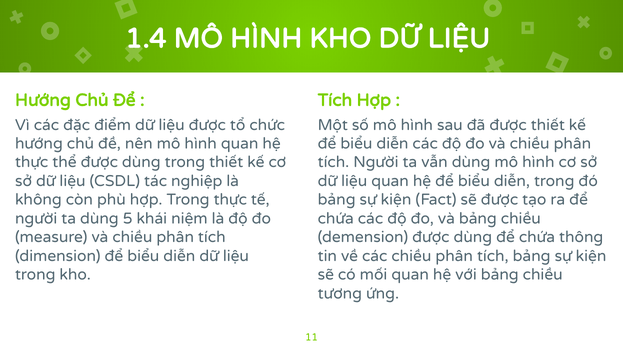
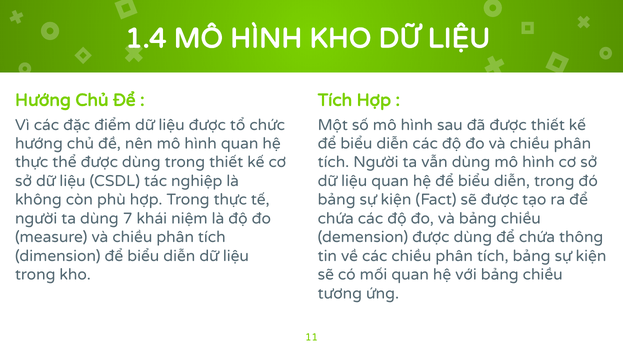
5: 5 -> 7 (128, 218)
